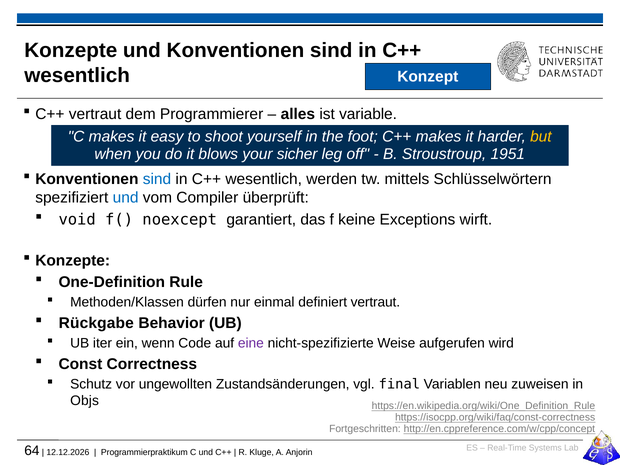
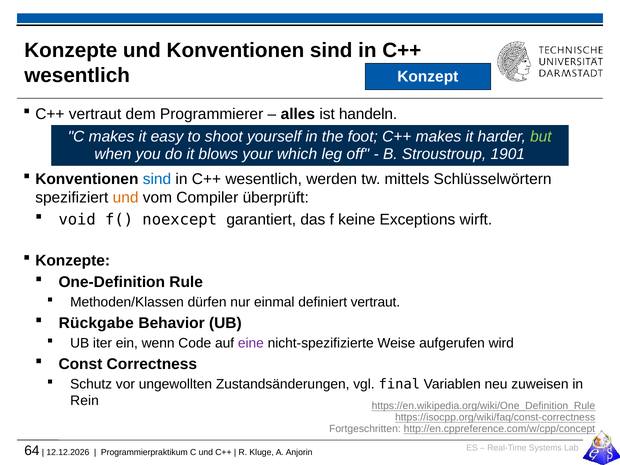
variable: variable -> handeln (368, 114)
but colour: yellow -> light green (541, 137)
sicher: sicher -> which (297, 154)
1951: 1951 -> 1901 (508, 154)
und colour: blue -> orange (126, 198)
Objs: Objs -> Rein (85, 401)
